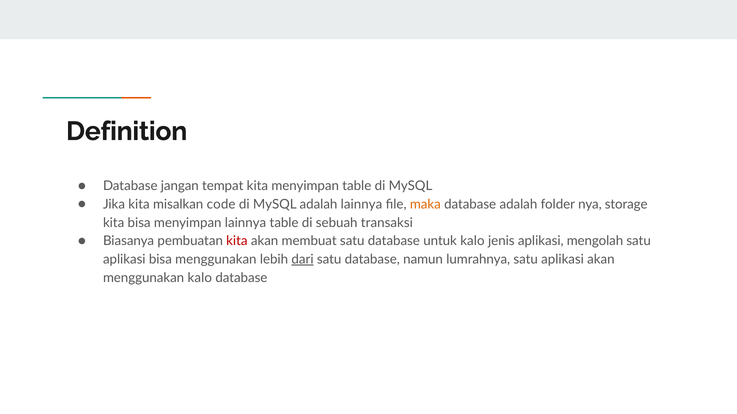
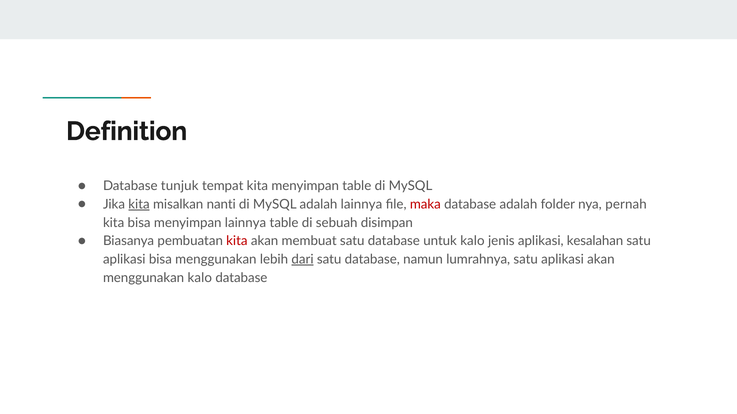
jangan: jangan -> tunjuk (180, 186)
kita underline: none -> present (139, 205)
code: code -> nanti (221, 205)
maka colour: orange -> red (425, 205)
storage: storage -> pernah (626, 205)
transaksi: transaksi -> disimpan (387, 223)
mengolah: mengolah -> kesalahan (595, 241)
